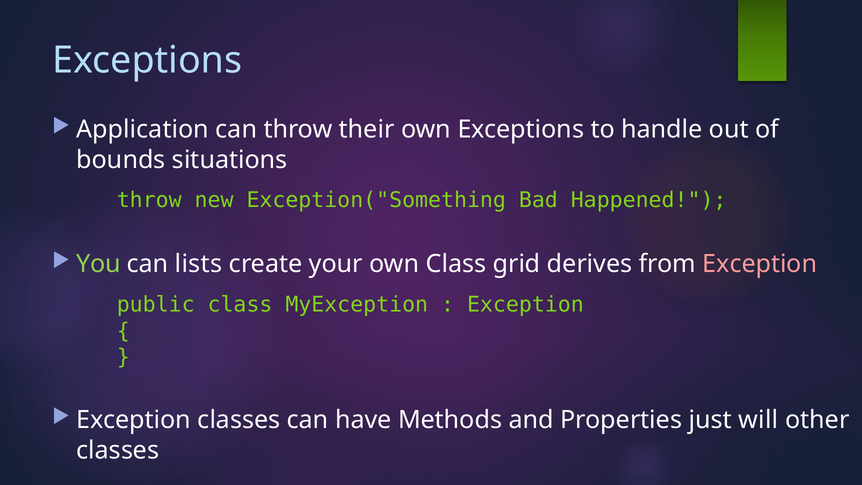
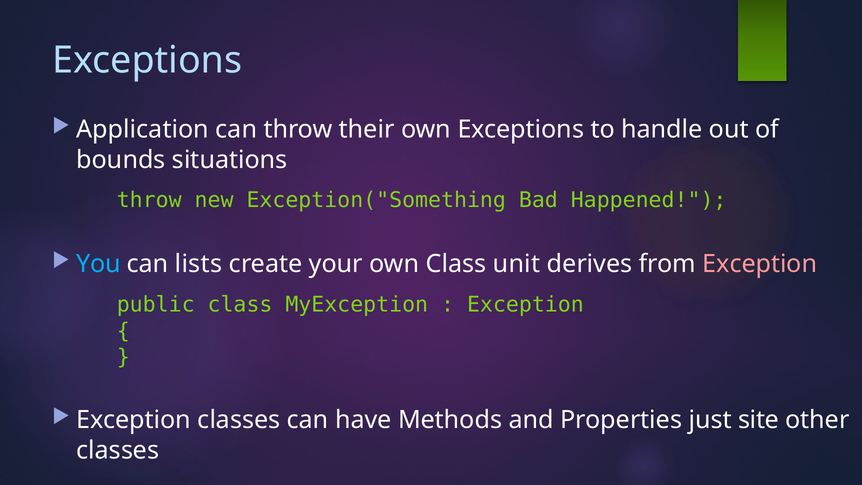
You colour: light green -> light blue (98, 264)
grid: grid -> unit (516, 264)
will: will -> site (759, 420)
